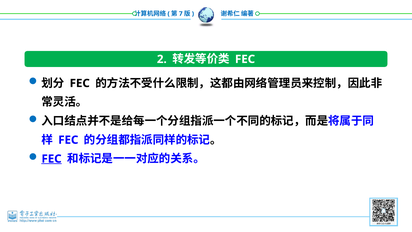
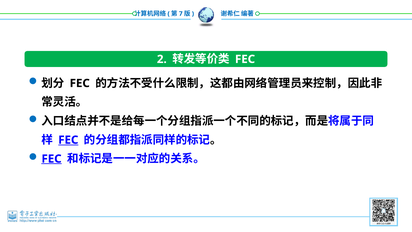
FEC underline: none -> present (68, 140)
